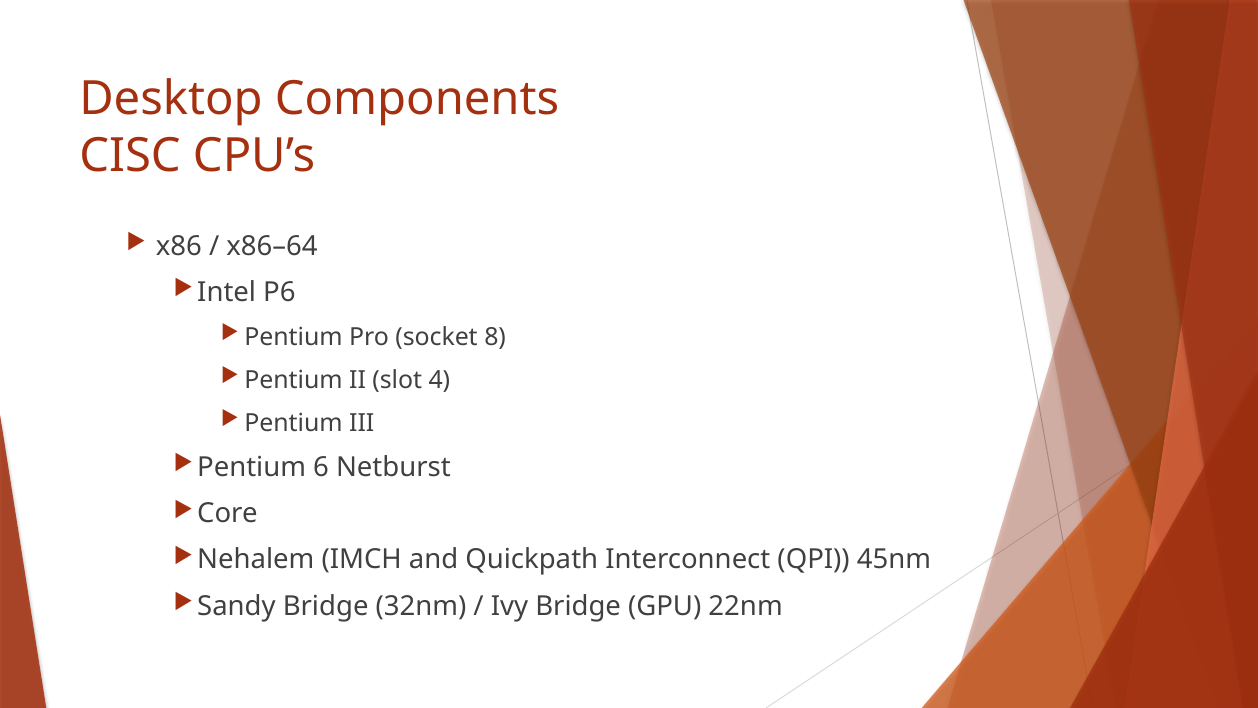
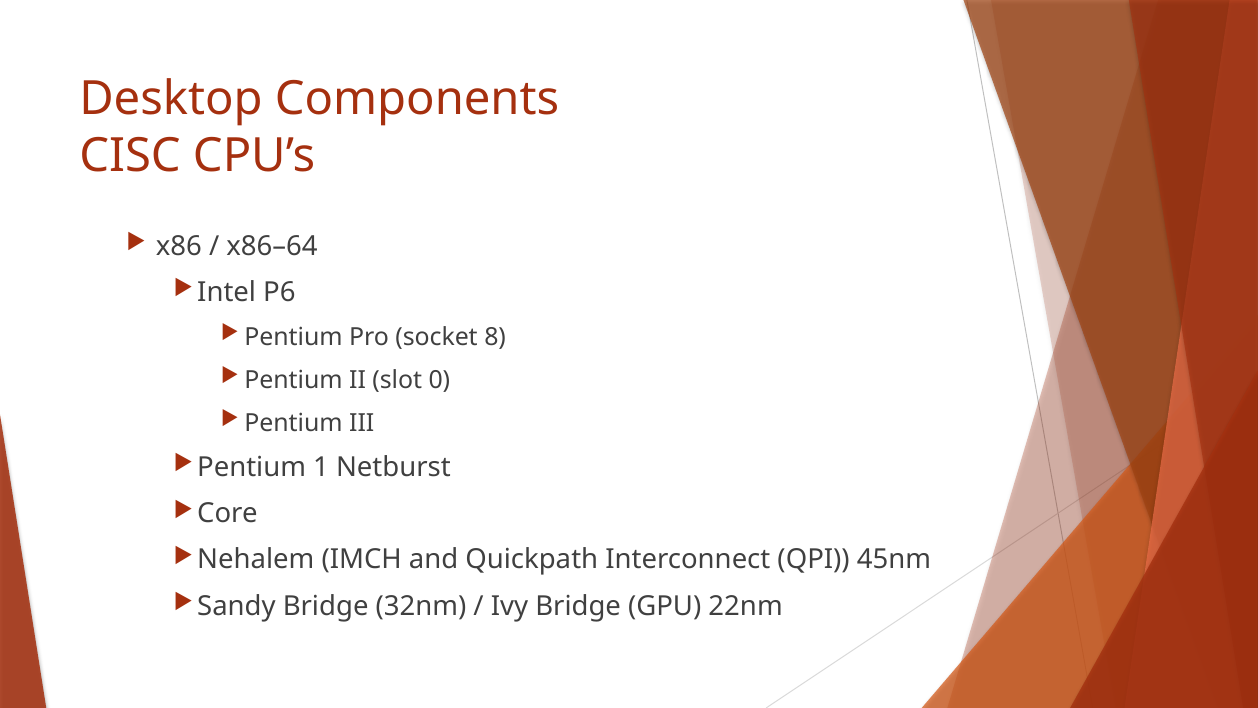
4: 4 -> 0 (439, 380)
6: 6 -> 1 (321, 467)
